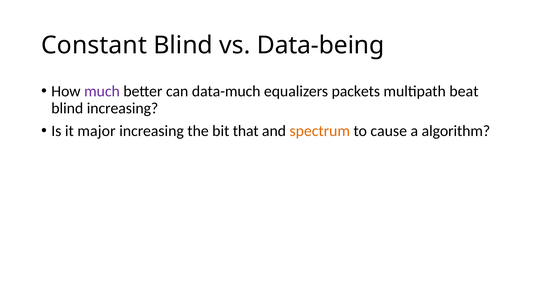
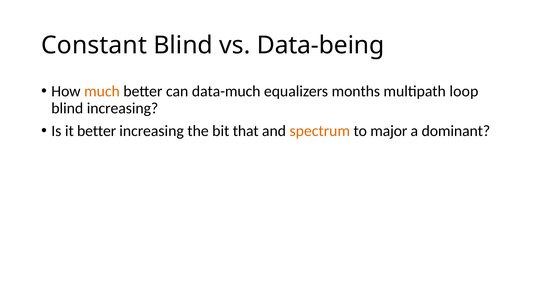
much colour: purple -> orange (102, 91)
packets: packets -> months (356, 91)
beat: beat -> loop (464, 91)
it major: major -> better (97, 131)
cause: cause -> major (389, 131)
algorithm: algorithm -> dominant (456, 131)
